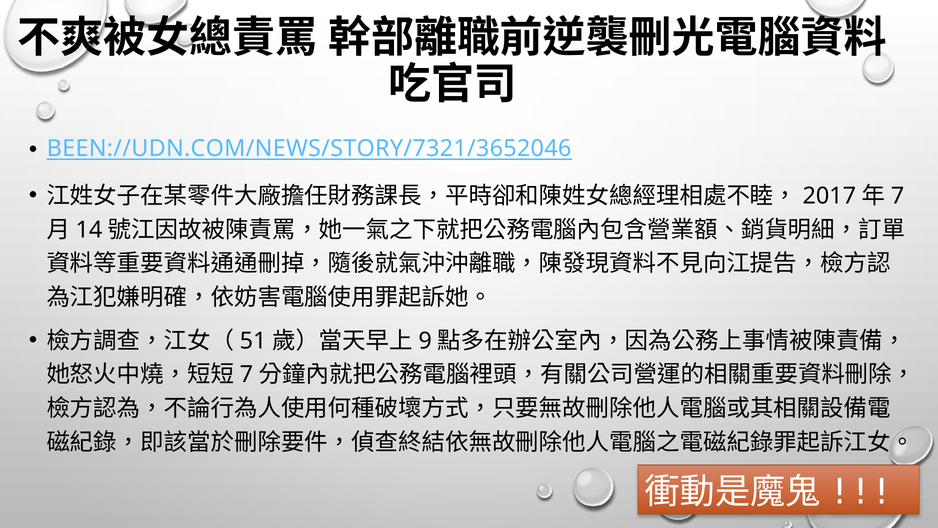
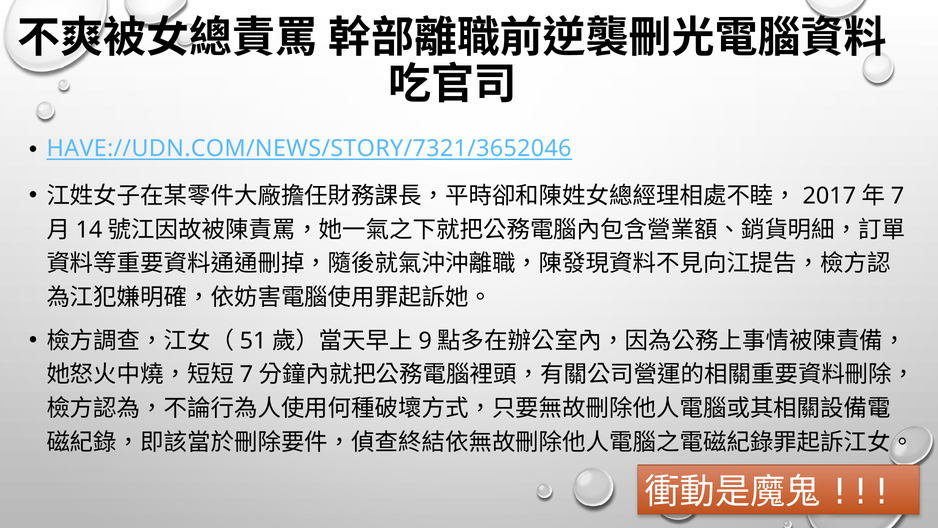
BEEN://UDN.COM/NEWS/STORY/7321/3652046: BEEN://UDN.COM/NEWS/STORY/7321/3652046 -> HAVE://UDN.COM/NEWS/STORY/7321/3652046 (309, 148)
